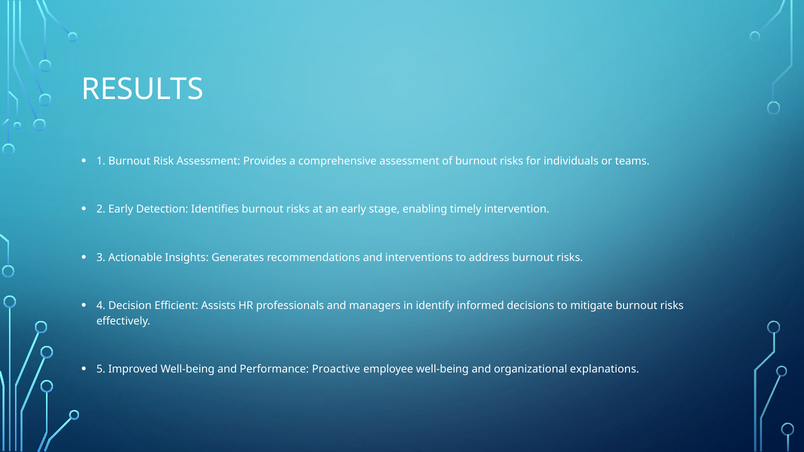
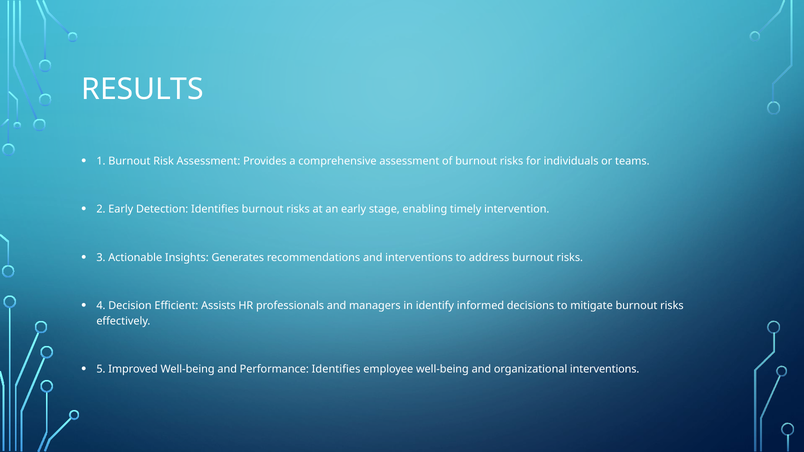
Performance Proactive: Proactive -> Identifies (336, 370)
organizational explanations: explanations -> interventions (605, 370)
